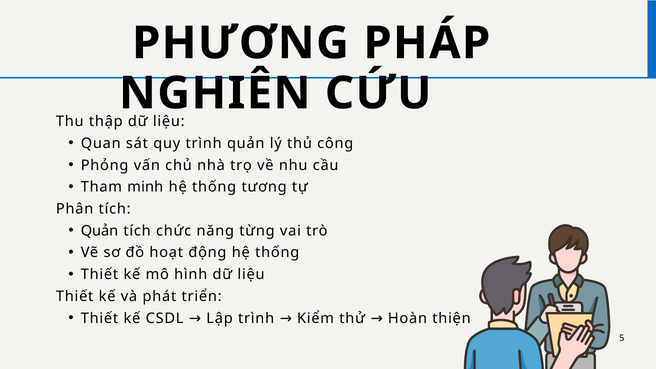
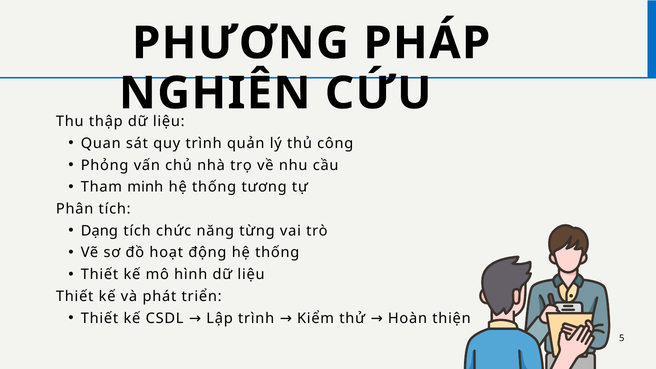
Quản: Quản -> Dạng (99, 231)
